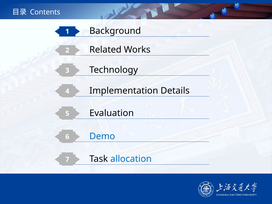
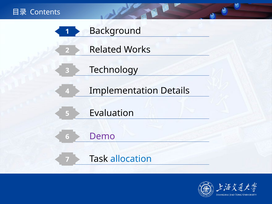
Demo colour: blue -> purple (102, 136)
